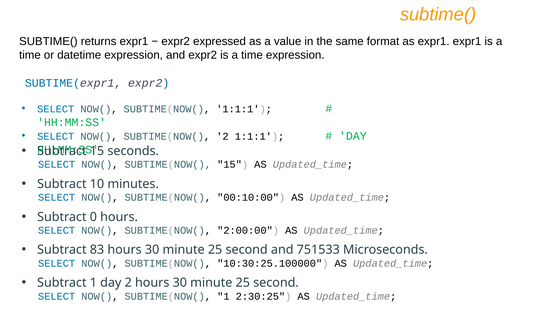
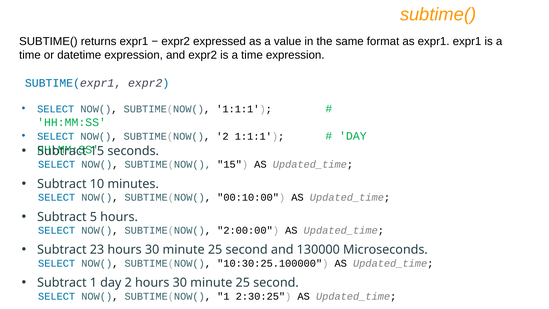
0: 0 -> 5 (93, 217)
83: 83 -> 23 (97, 250)
751533: 751533 -> 130000 (318, 250)
